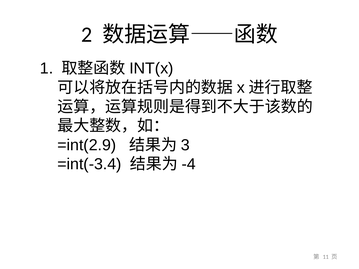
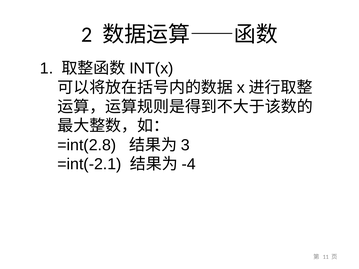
=int(2.9: =int(2.9 -> =int(2.8 (87, 145)
=int(-3.4: =int(-3.4 -> =int(-2.1 (89, 164)
